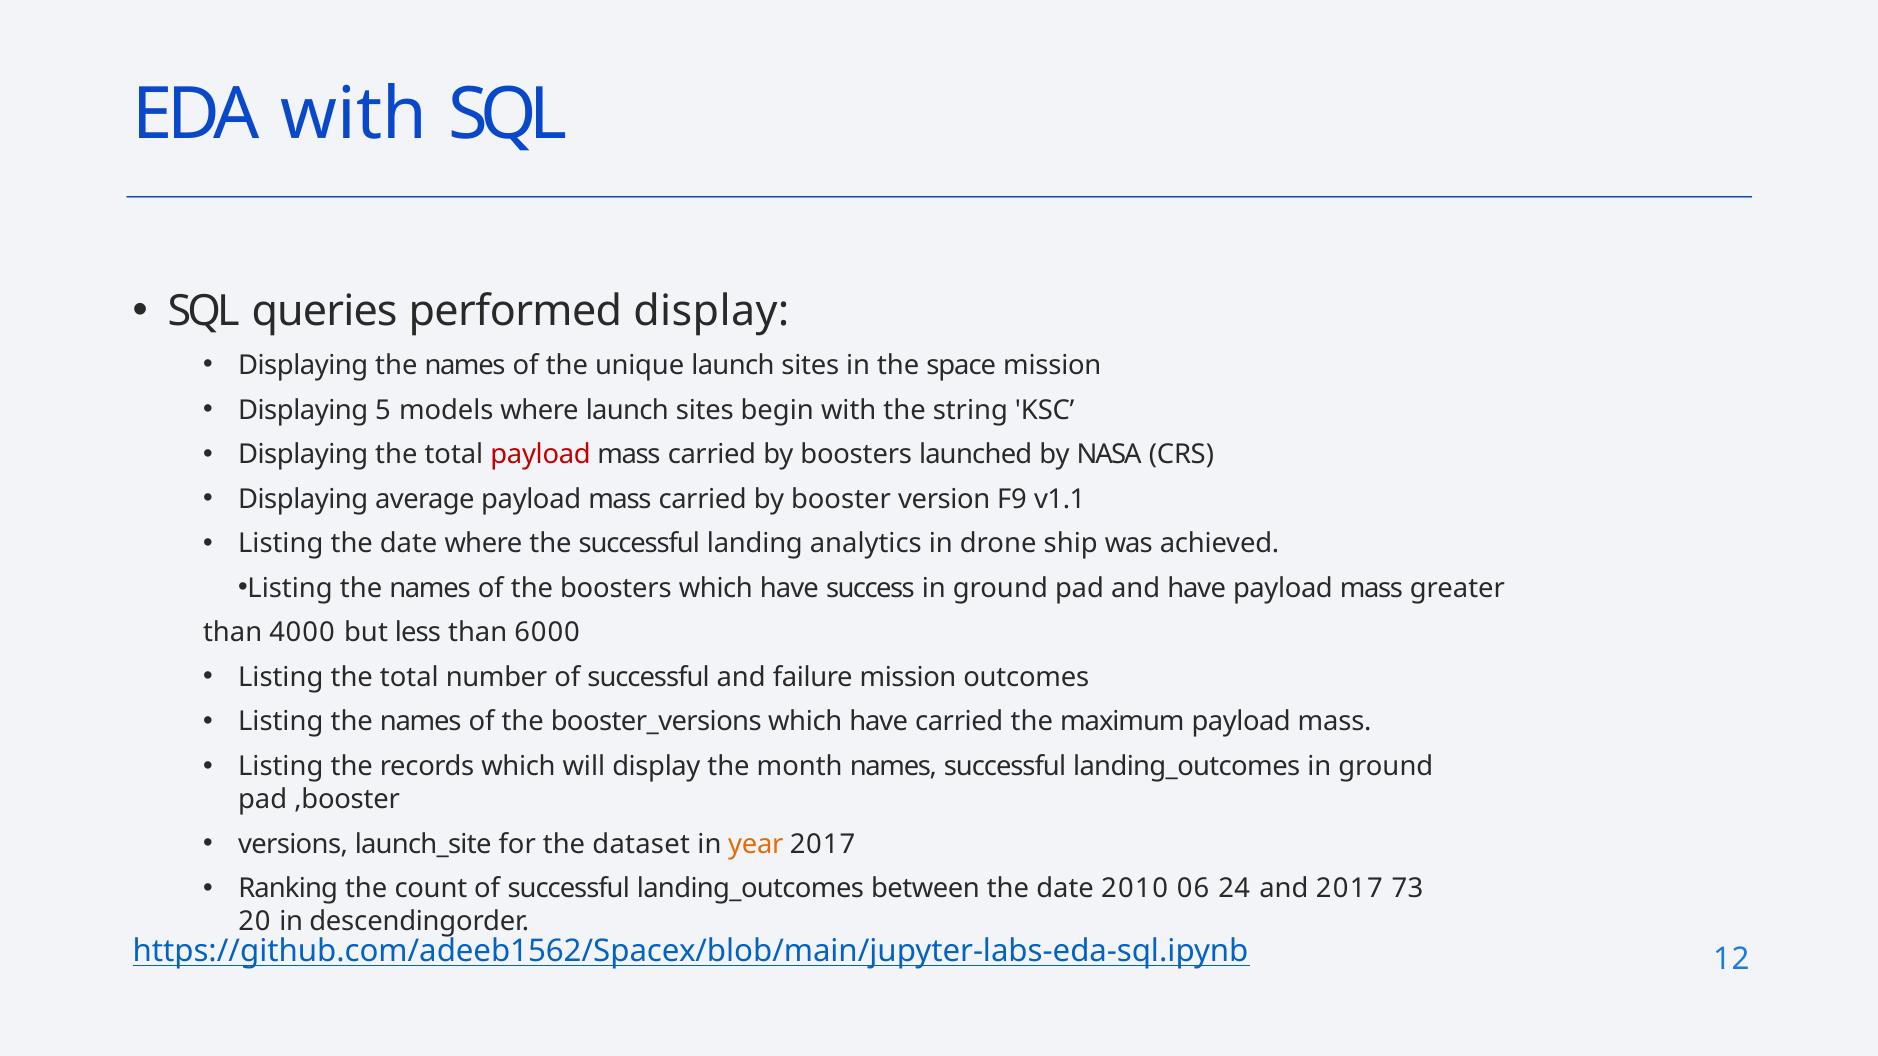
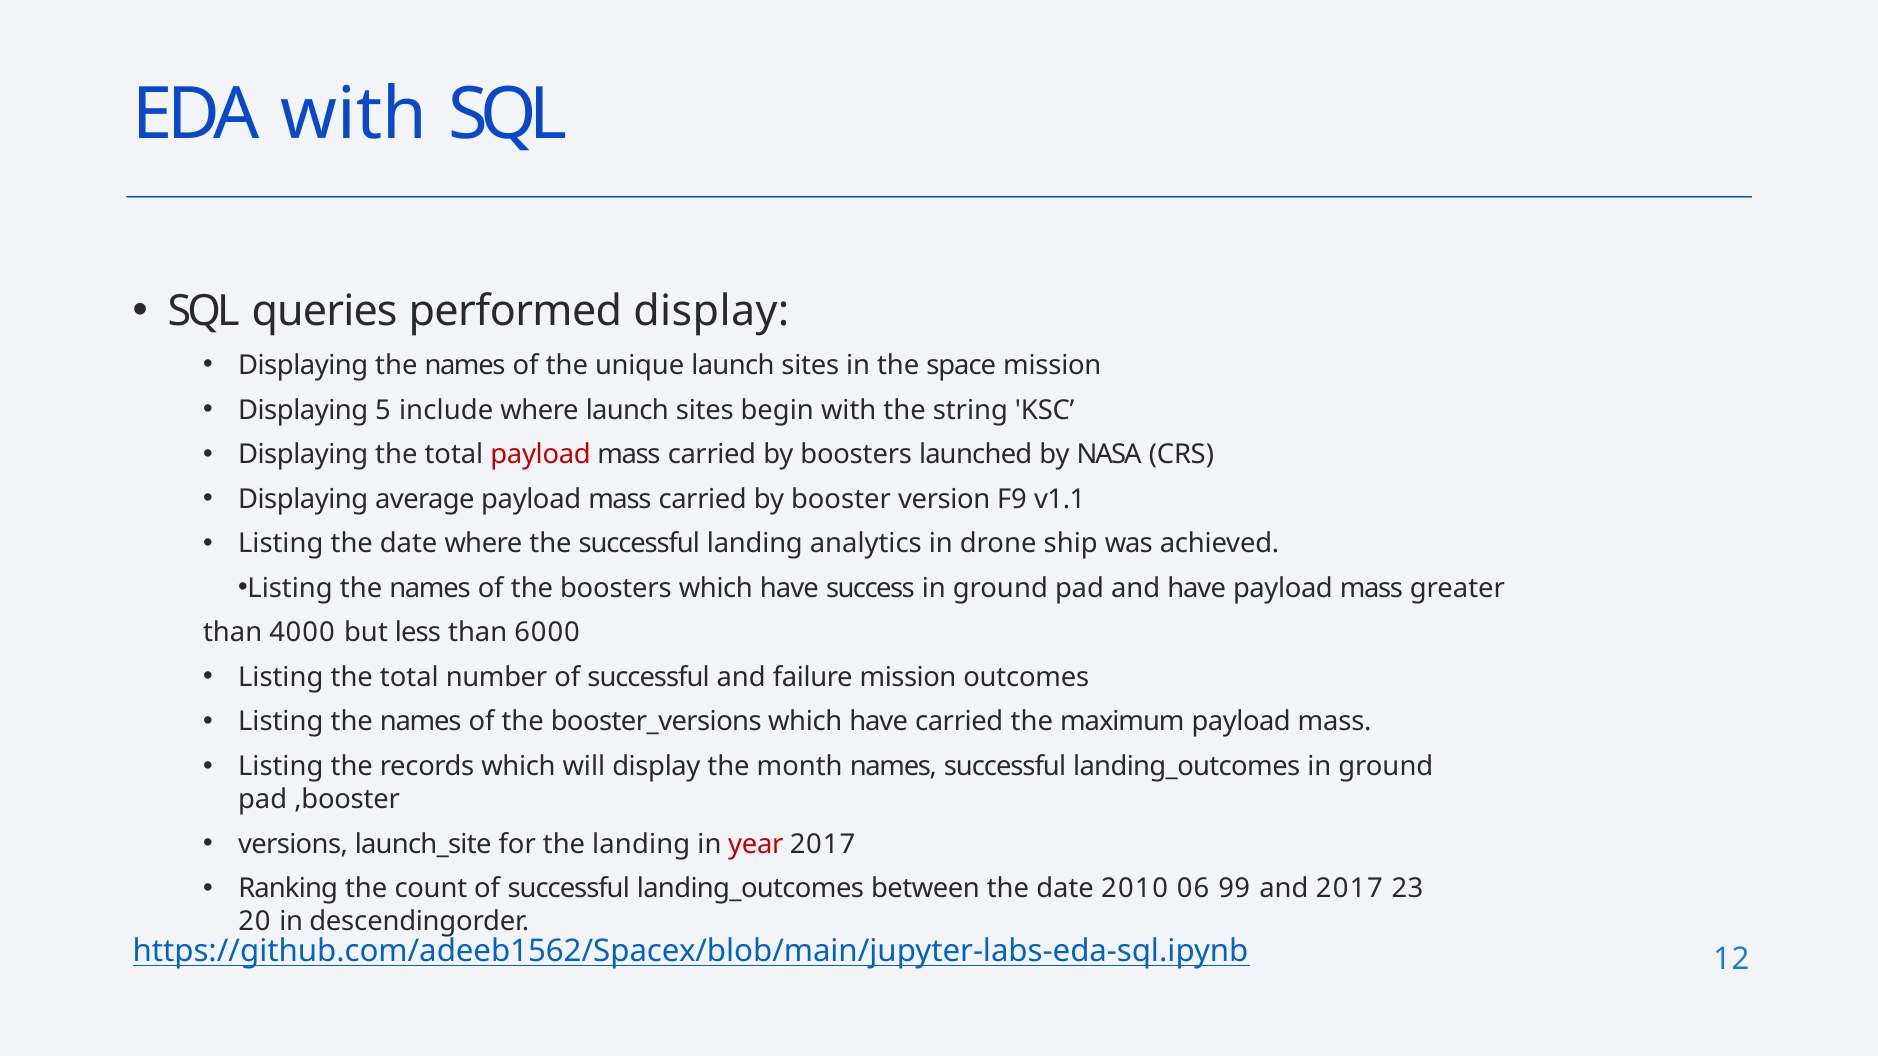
models: models -> include (446, 410)
the dataset: dataset -> landing (641, 844)
year colour: orange -> red (756, 844)
24: 24 -> 99 (1234, 889)
73: 73 -> 23 (1407, 889)
